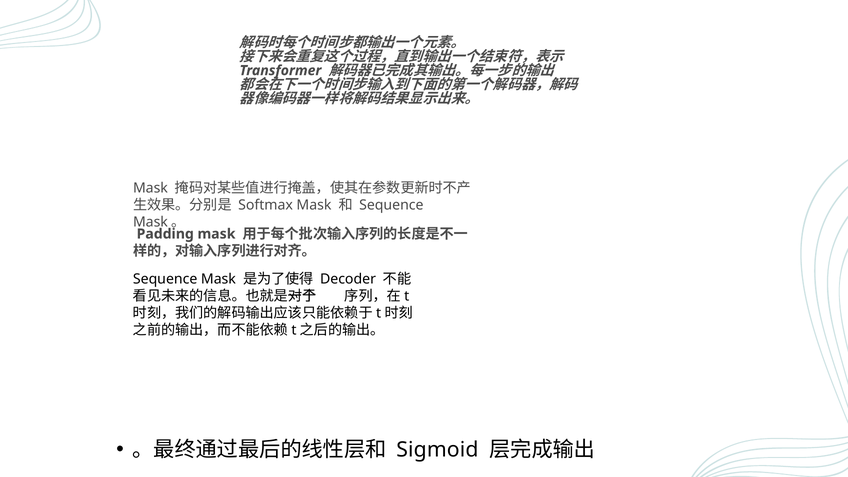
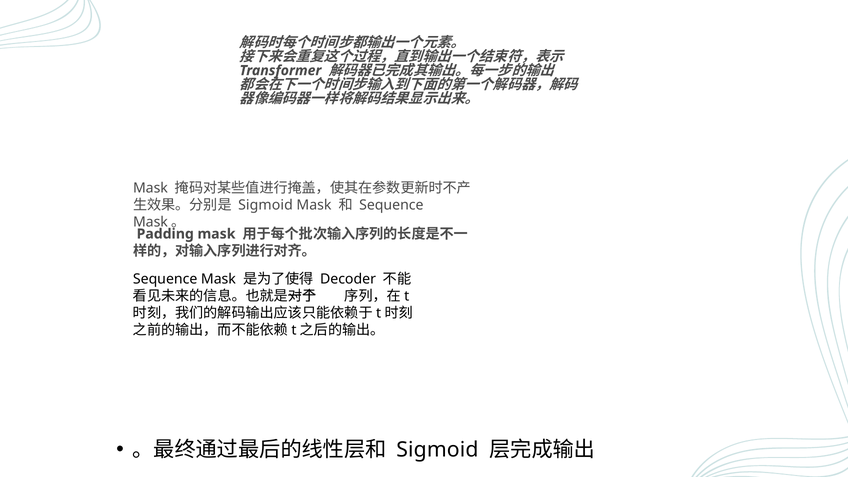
Softmax: Softmax -> Sigmoid (265, 205)
